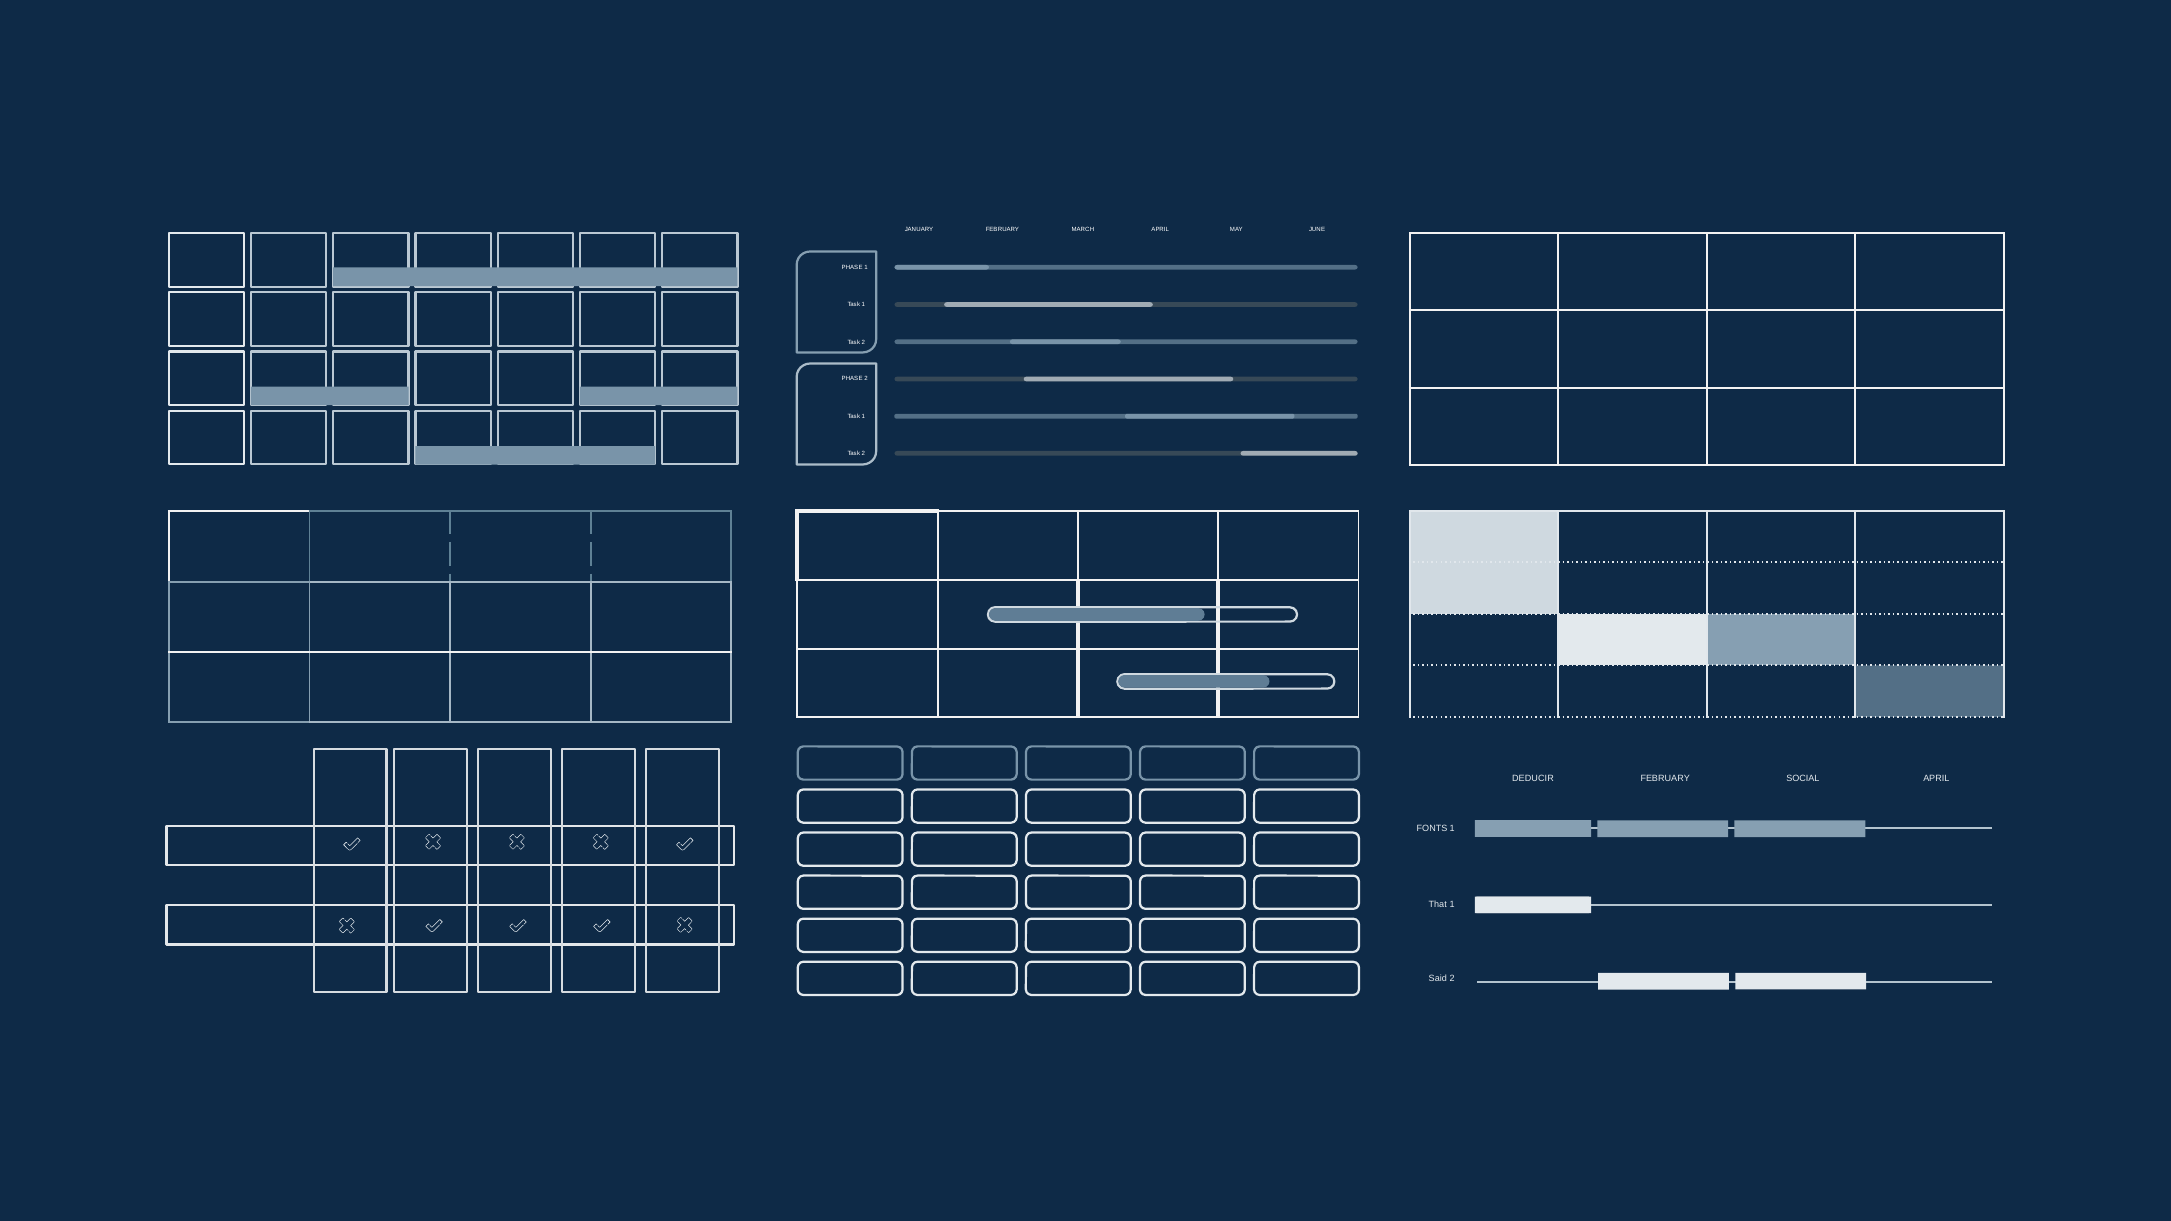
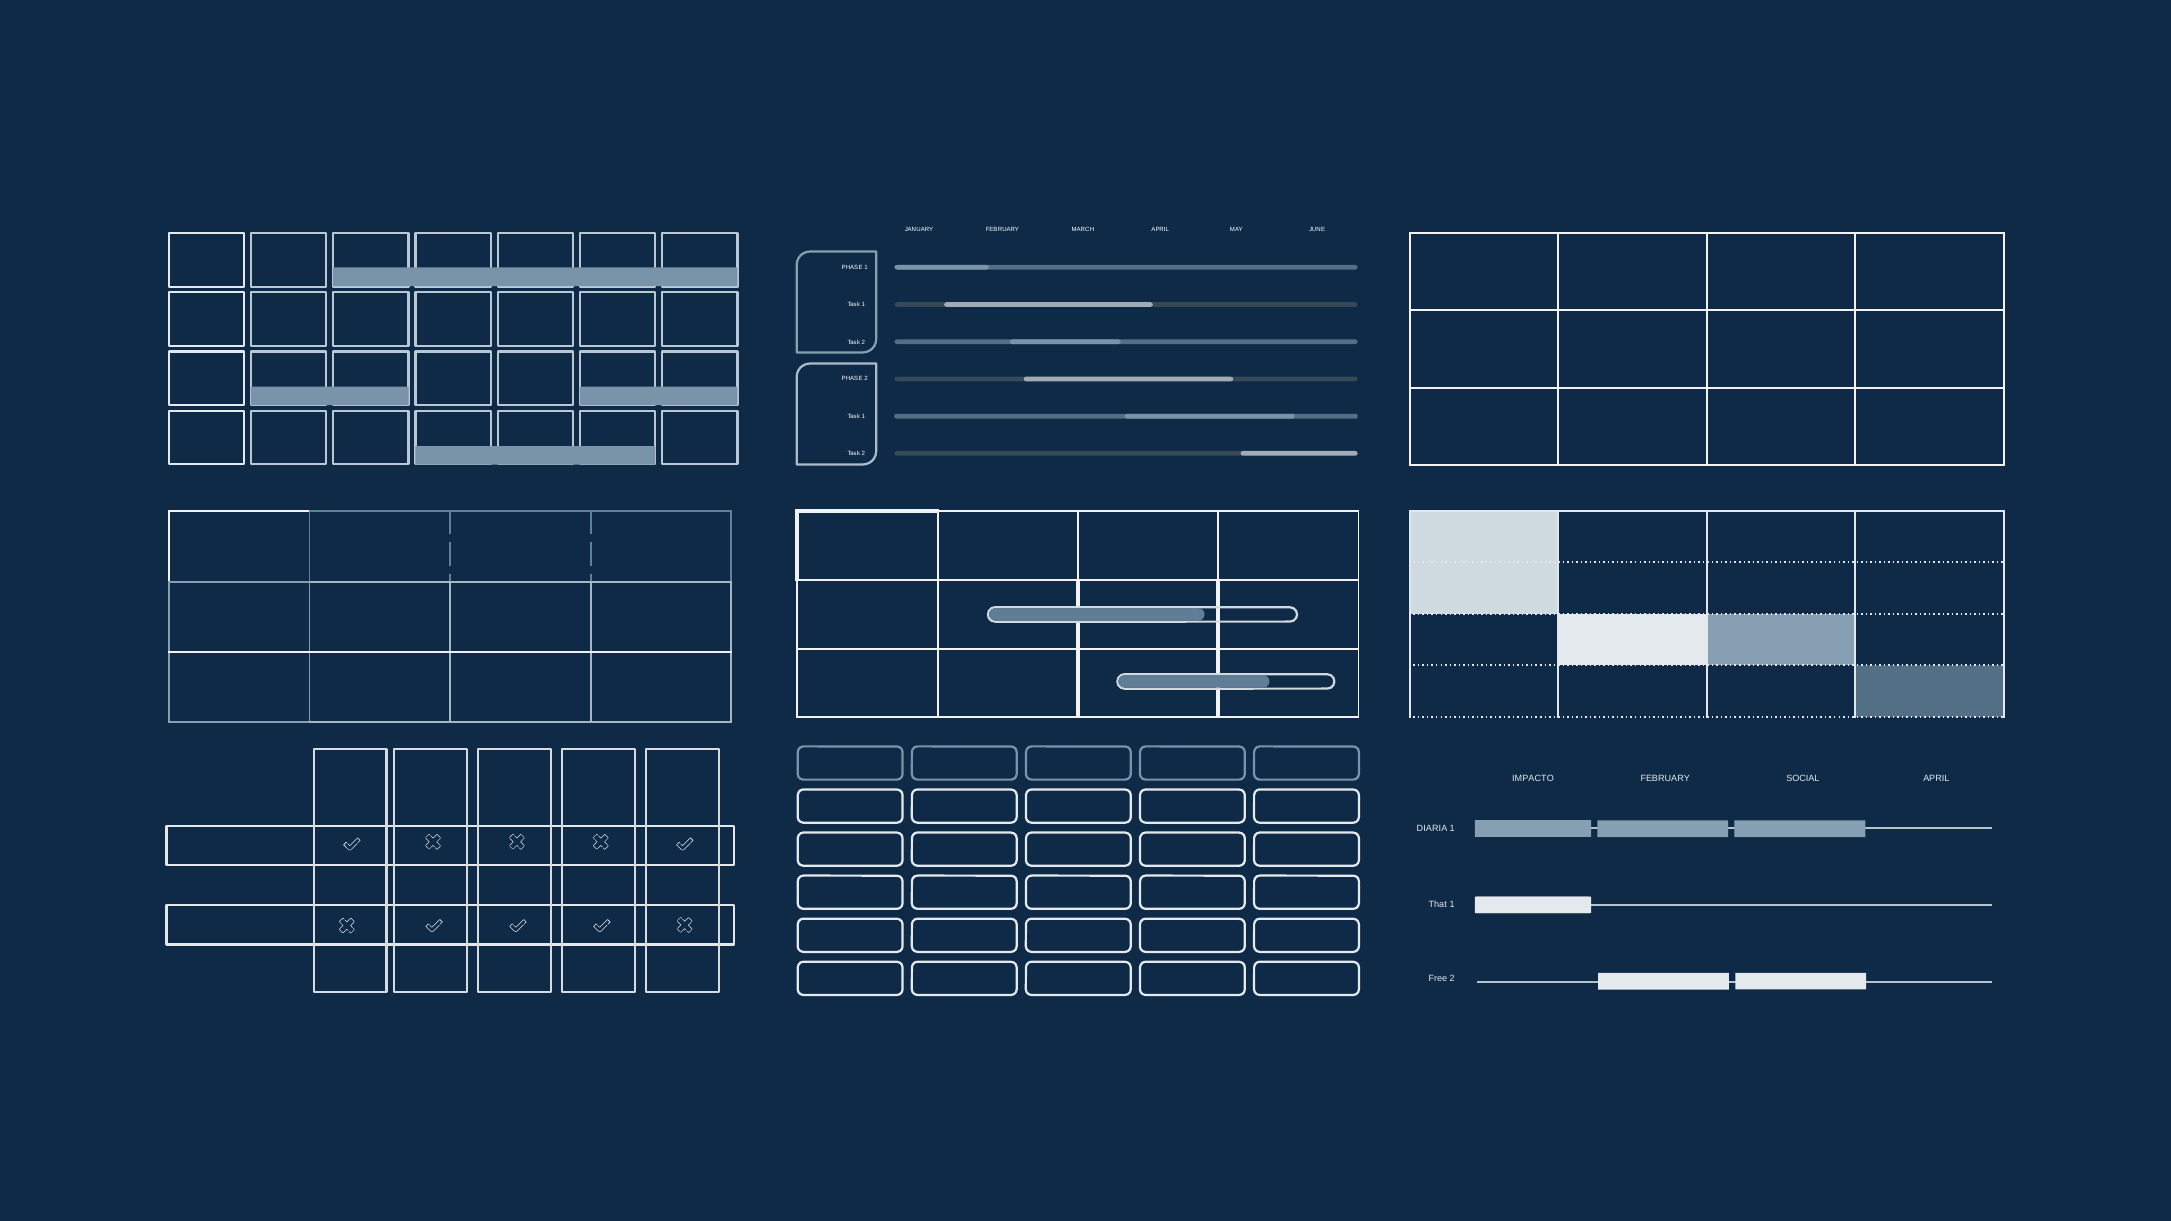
DEDUCIR: DEDUCIR -> IMPACTO (1533, 779)
FONTS: FONTS -> DIARIA (1432, 829)
Said: Said -> Free (1438, 979)
